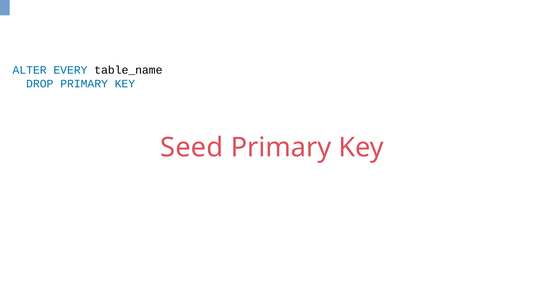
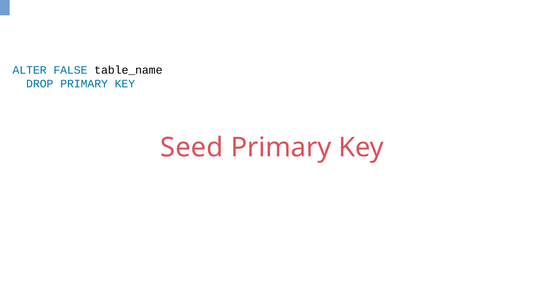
EVERY: EVERY -> FALSE (70, 70)
